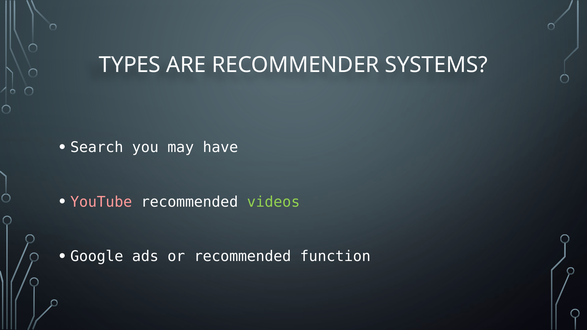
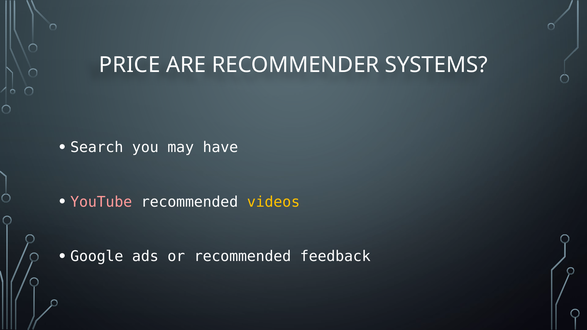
TYPES: TYPES -> PRICE (130, 65)
videos colour: light green -> yellow (273, 202)
function: function -> feedback (335, 257)
